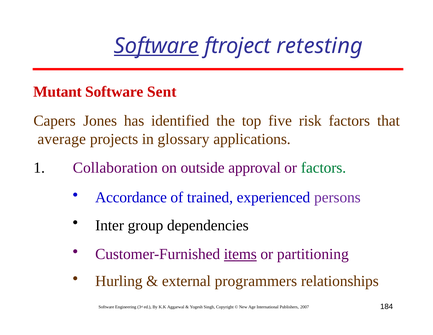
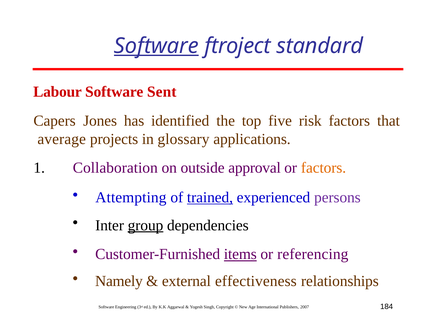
retesting: retesting -> standard (320, 46)
Mutant: Mutant -> Labour (57, 92)
factors colour: green -> orange (324, 168)
Accordance: Accordance -> Attempting (131, 197)
trained underline: none -> present (210, 197)
group underline: none -> present (146, 225)
partitioning: partitioning -> referencing (313, 254)
Hurling: Hurling -> Namely (119, 281)
programmers: programmers -> effectiveness (256, 281)
